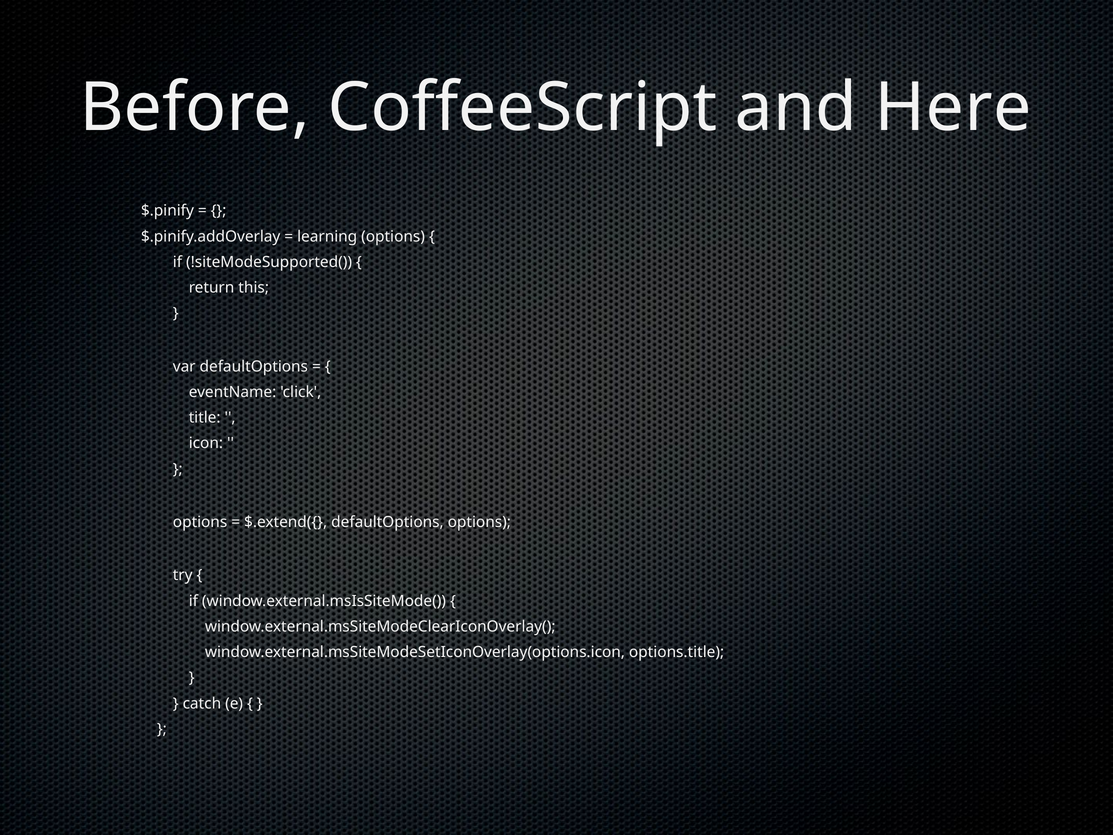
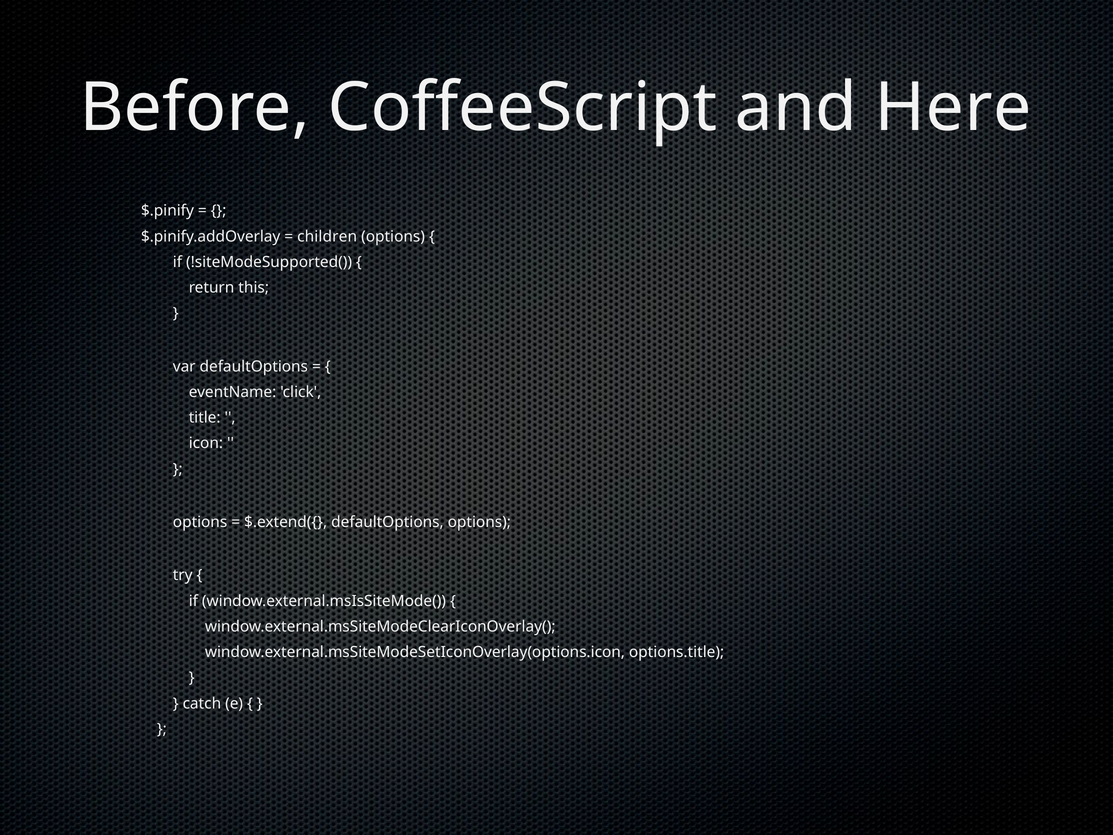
learning: learning -> children (327, 236)
